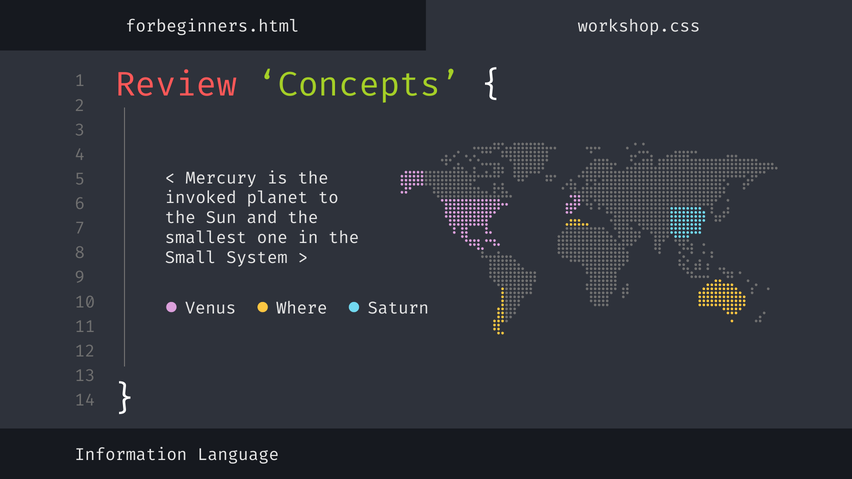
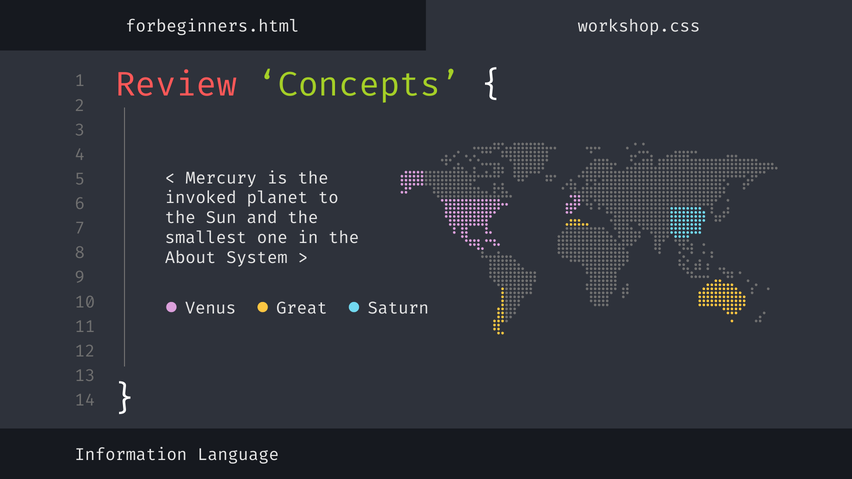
Small: Small -> About (191, 258)
Where: Where -> Great (302, 308)
